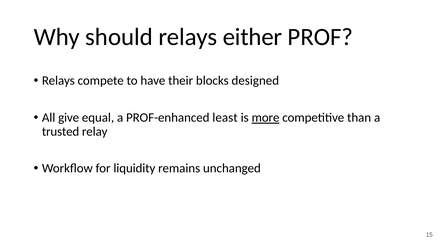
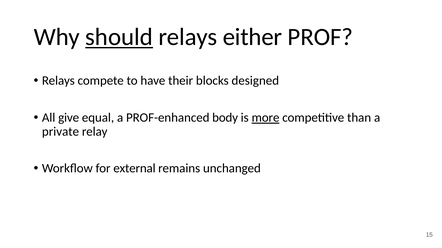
should underline: none -> present (119, 37)
least: least -> body (225, 118)
trusted: trusted -> private (61, 132)
liquidity: liquidity -> external (134, 169)
